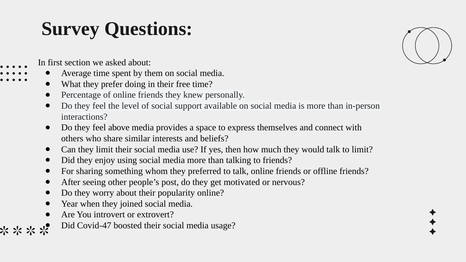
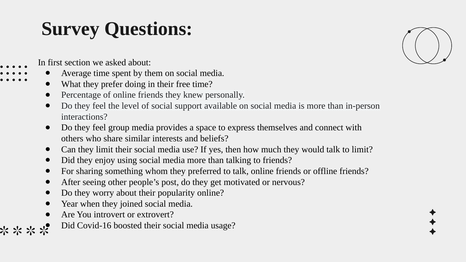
above: above -> group (119, 128)
Covid-47: Covid-47 -> Covid-16 (94, 226)
